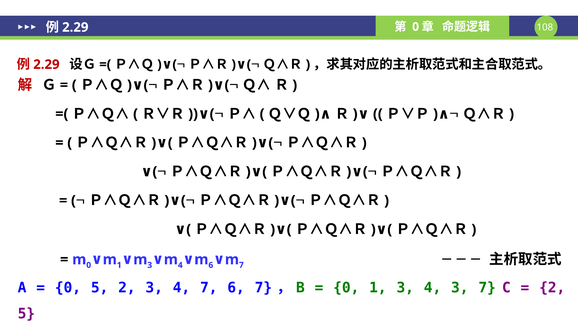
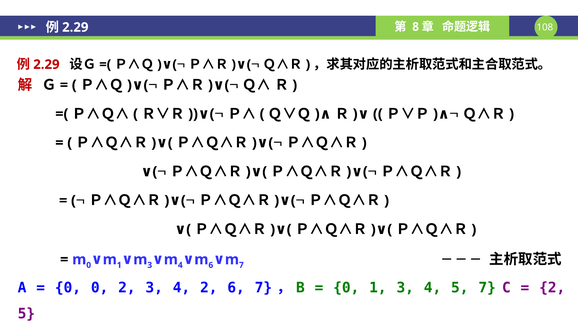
0: 0 -> 8 (416, 27)
0 5: 5 -> 0 (100, 288)
4 7: 7 -> 2 (209, 288)
4 3: 3 -> 5 (460, 288)
